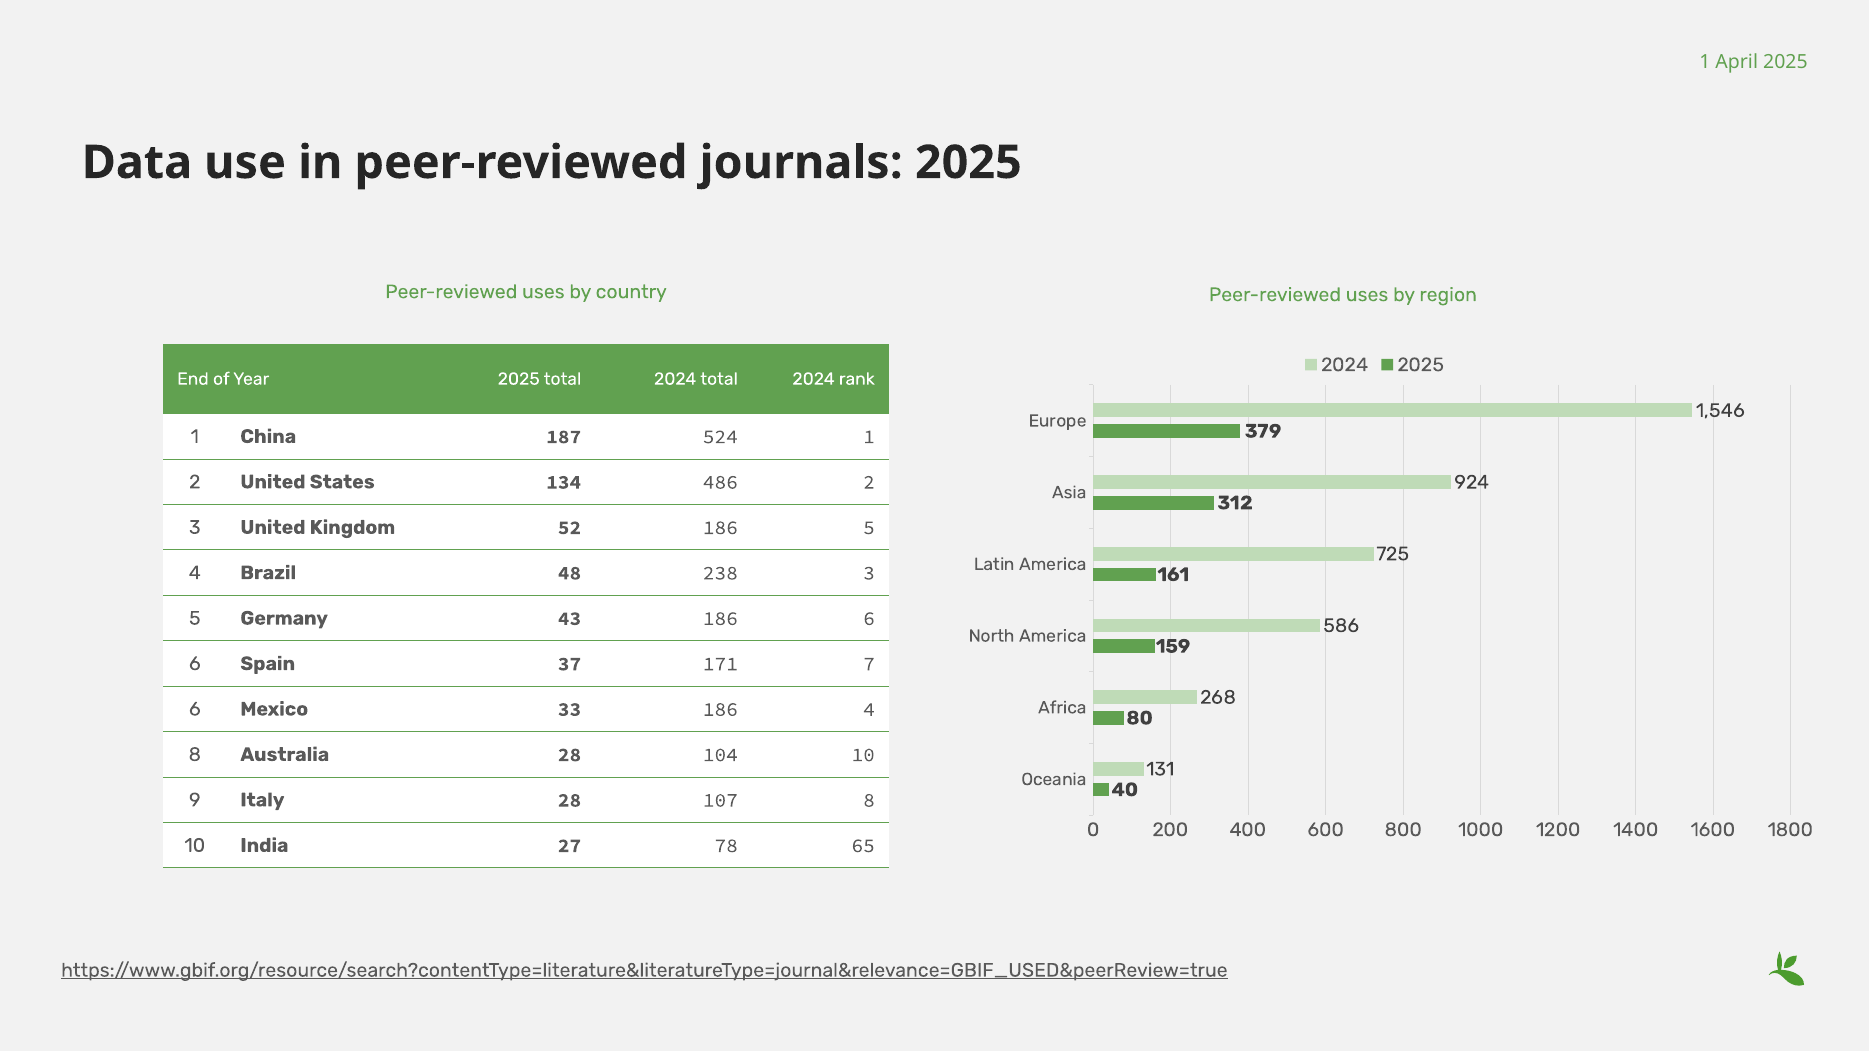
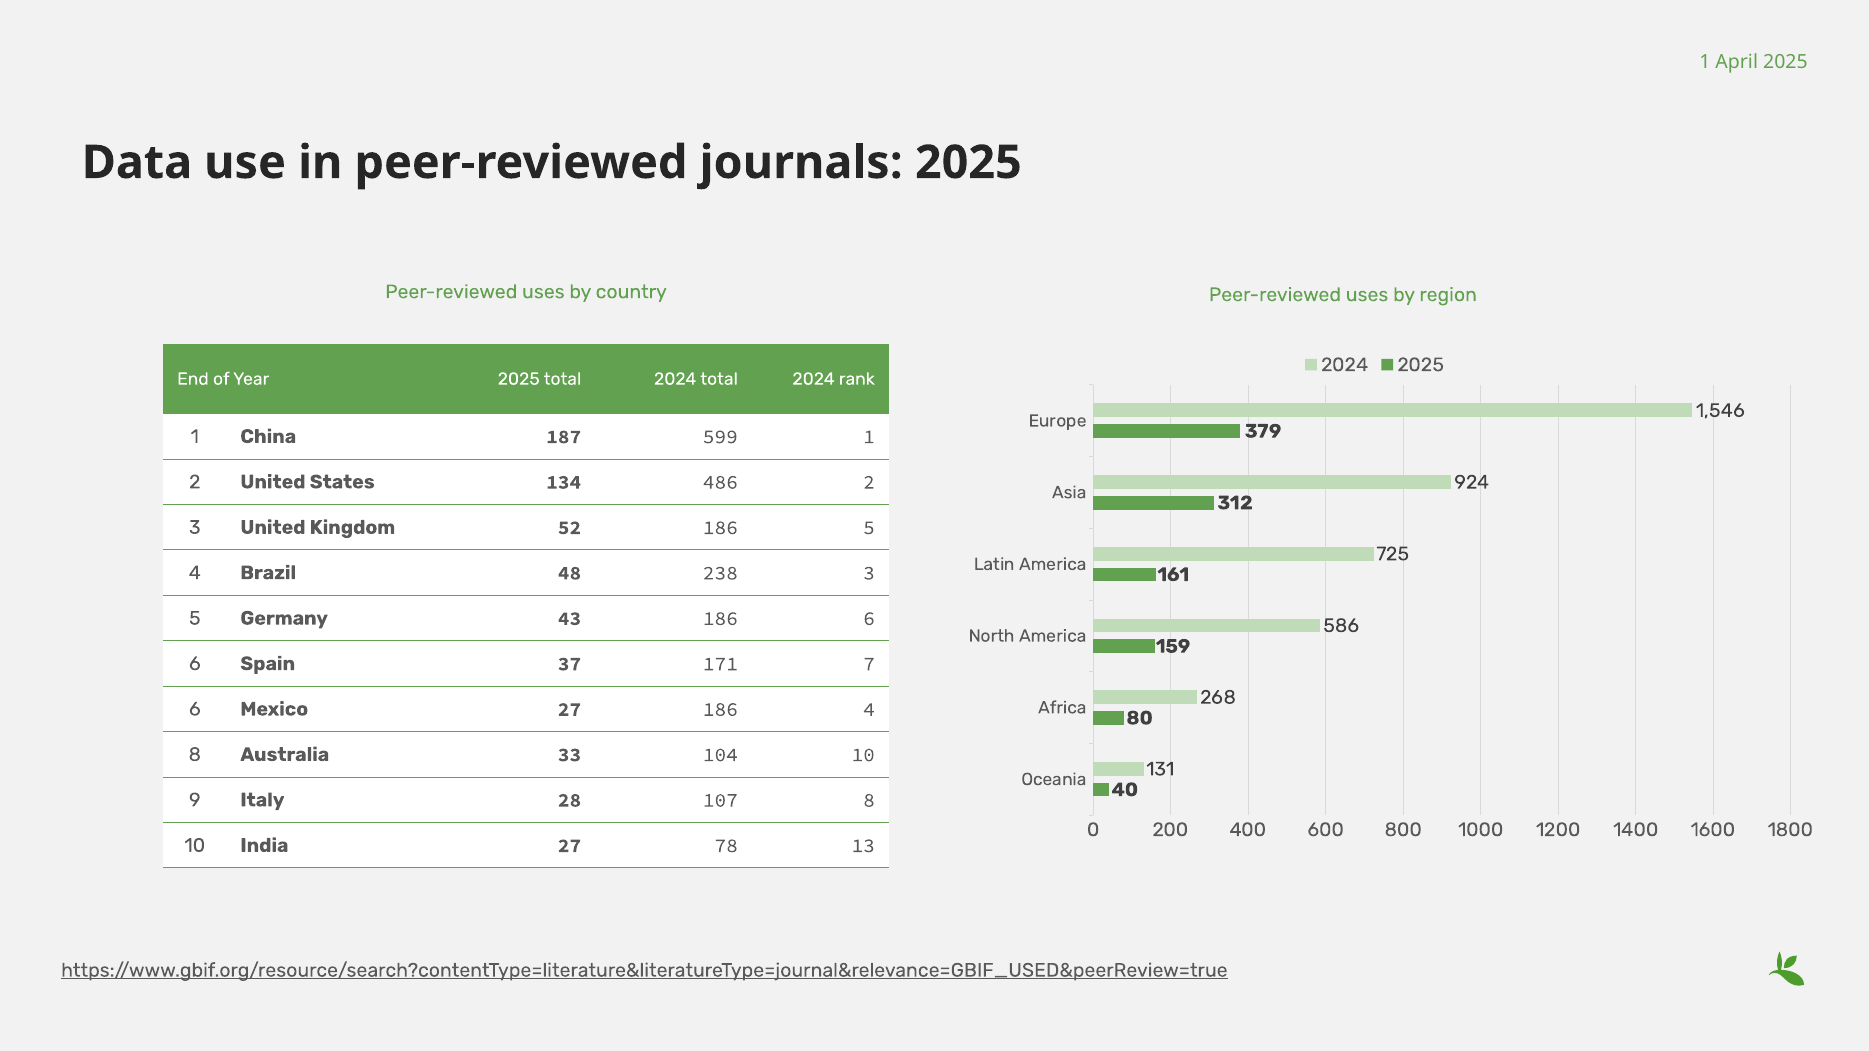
524: 524 -> 599 (720, 437)
Mexico 33: 33 -> 27 (570, 710)
Australia 28: 28 -> 33 (570, 755)
65: 65 -> 13 (863, 846)
